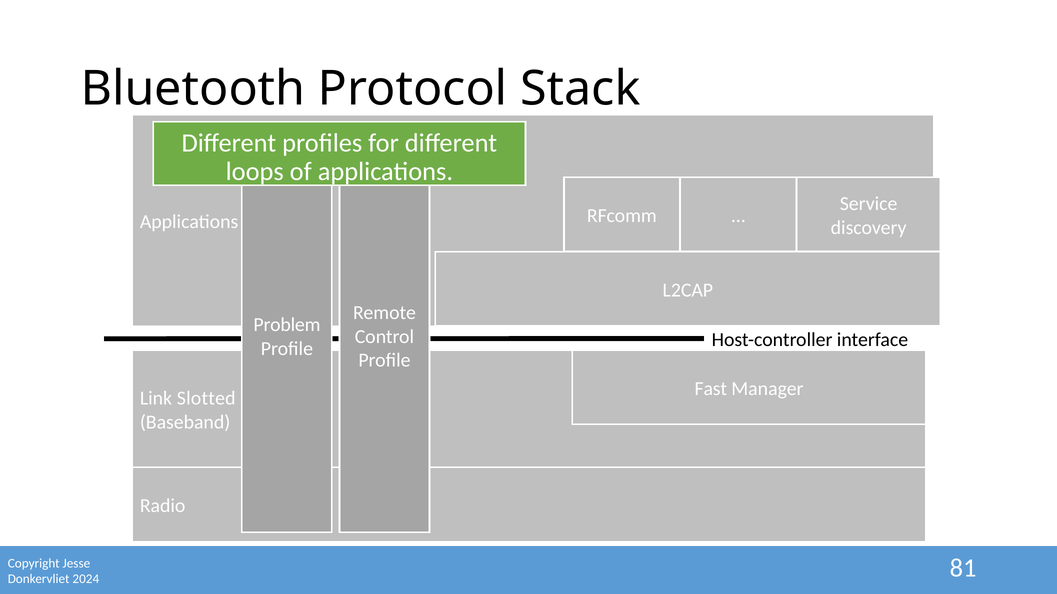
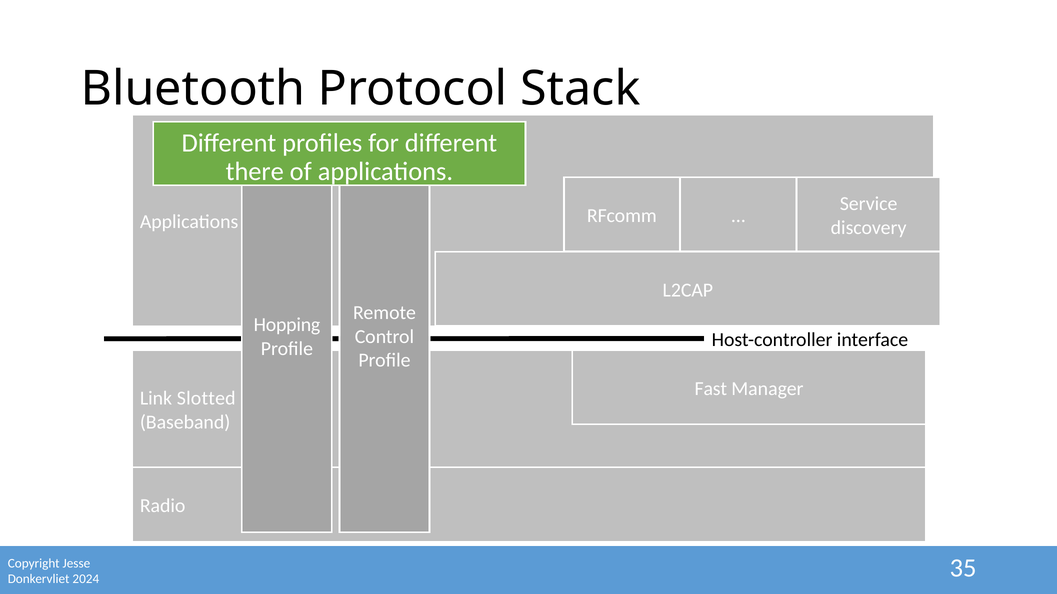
loops: loops -> there (255, 172)
Problem: Problem -> Hopping (287, 325)
81: 81 -> 35 (963, 568)
